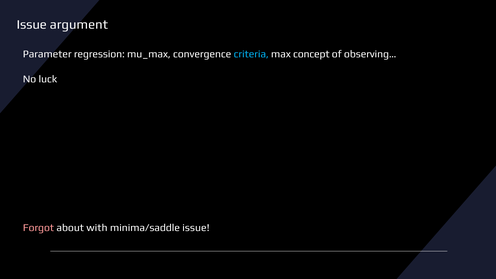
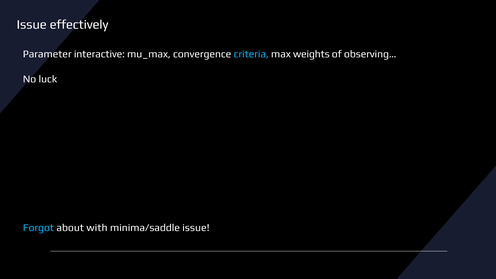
argument: argument -> effectively (79, 25)
regression: regression -> interactive (99, 54)
concept: concept -> weights (311, 54)
Forgot colour: pink -> light blue (38, 228)
